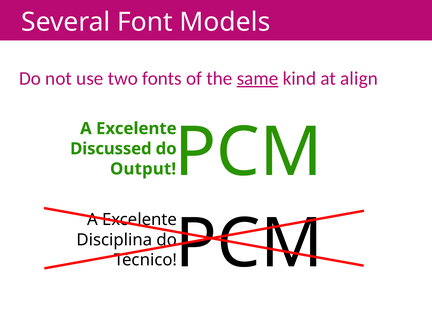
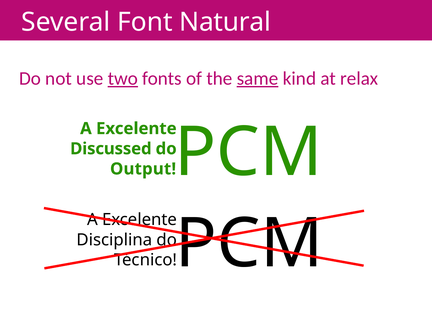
Models: Models -> Natural (225, 22)
two underline: none -> present (123, 78)
align: align -> relax (359, 78)
